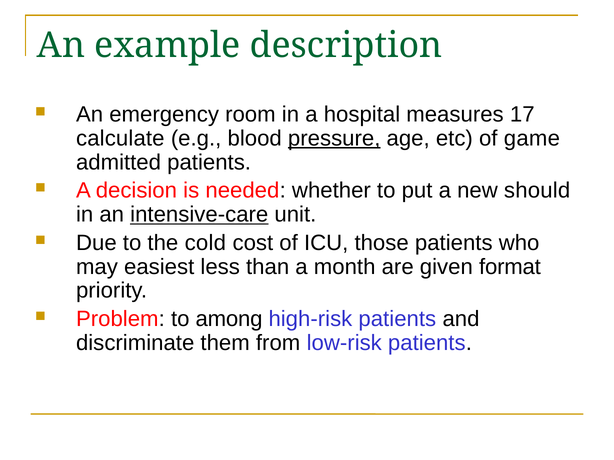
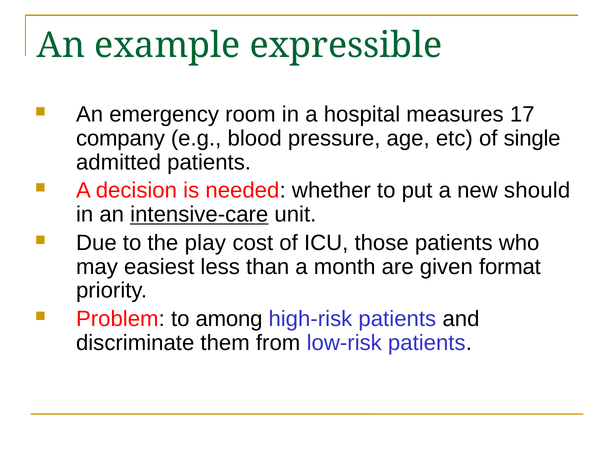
description: description -> expressible (346, 46)
calculate: calculate -> company (120, 138)
pressure underline: present -> none (334, 138)
game: game -> single (532, 138)
cold: cold -> play (205, 243)
